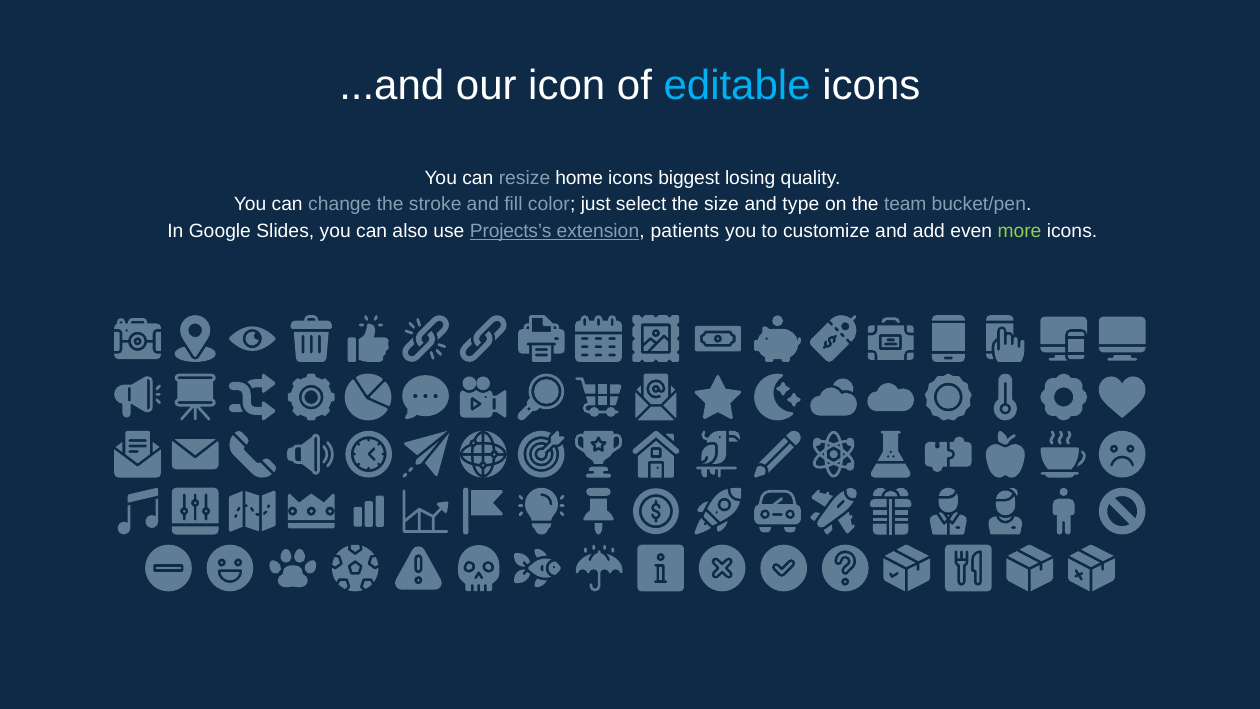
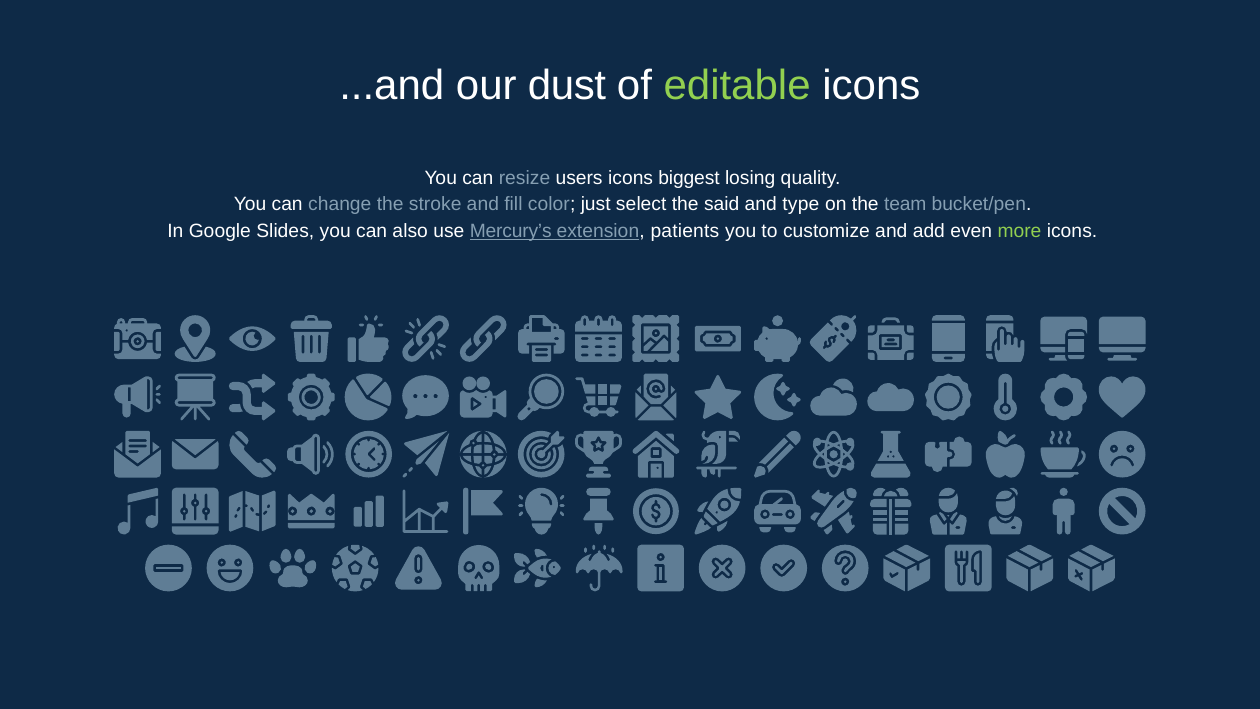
icon: icon -> dust (567, 85)
editable colour: light blue -> light green (737, 85)
home: home -> users (579, 178)
size: size -> said (722, 204)
Projects’s: Projects’s -> Mercury’s (511, 231)
